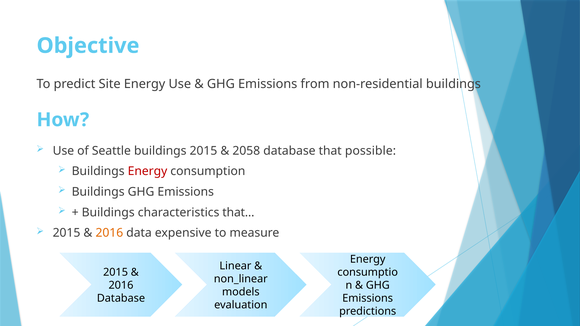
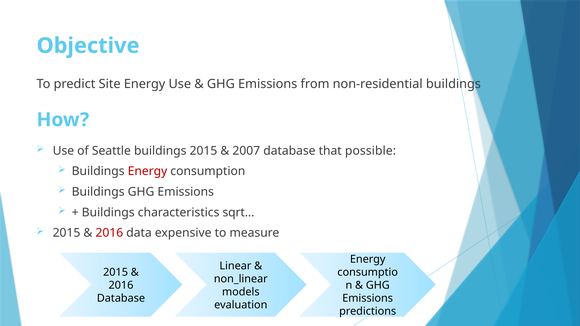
2058: 2058 -> 2007 (246, 151)
that…: that… -> sqrt… (238, 213)
2016 colour: orange -> red (109, 233)
